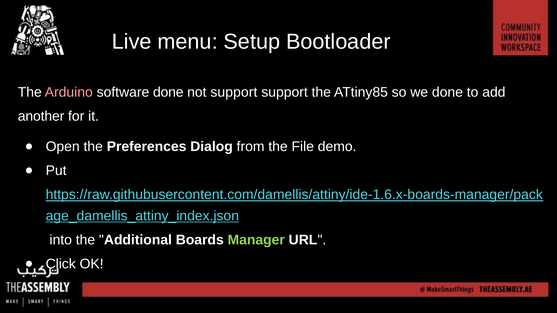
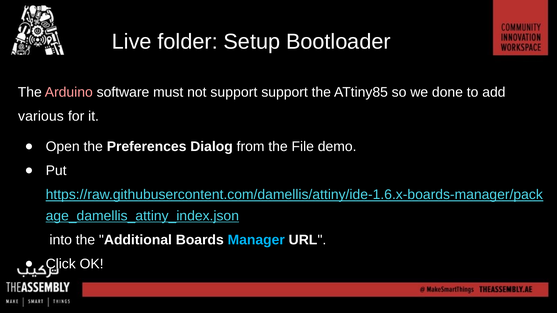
menu: menu -> folder (188, 42)
software done: done -> must (168, 92)
another: another -> various (41, 116)
Manager colour: light green -> light blue (256, 240)
